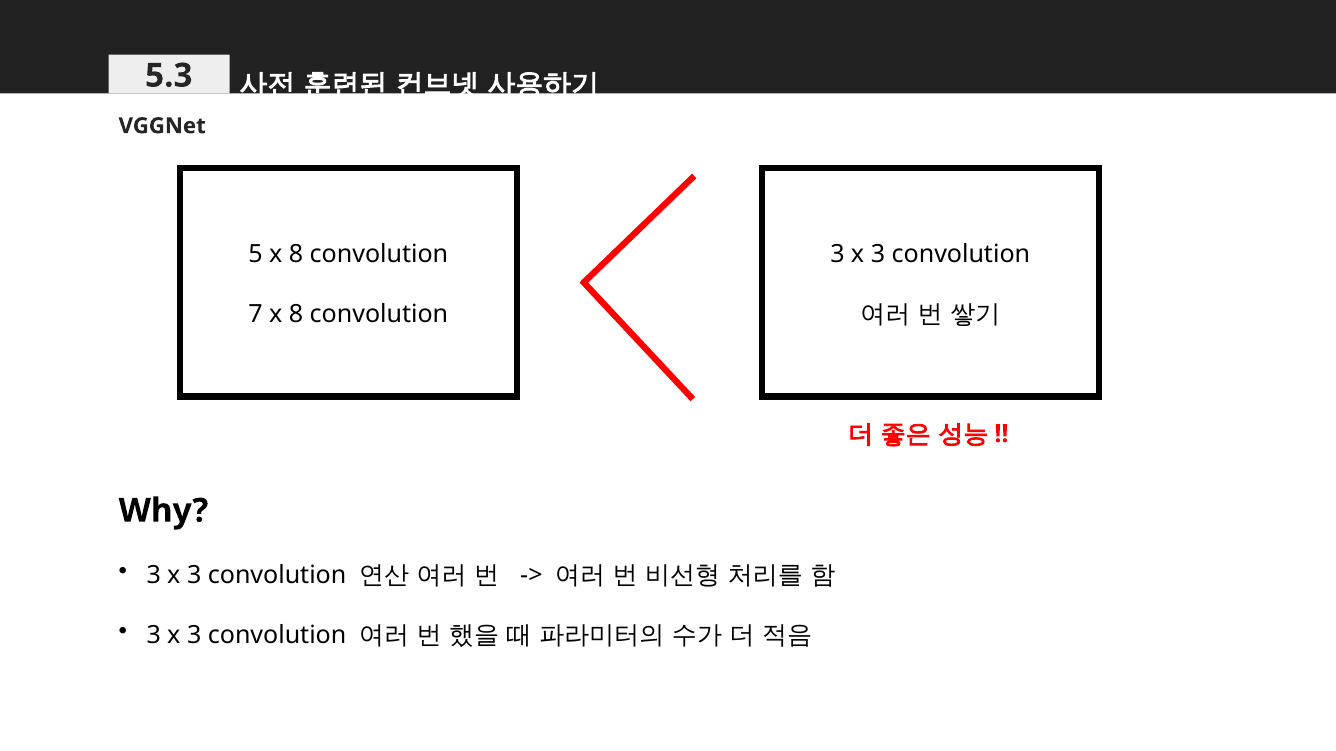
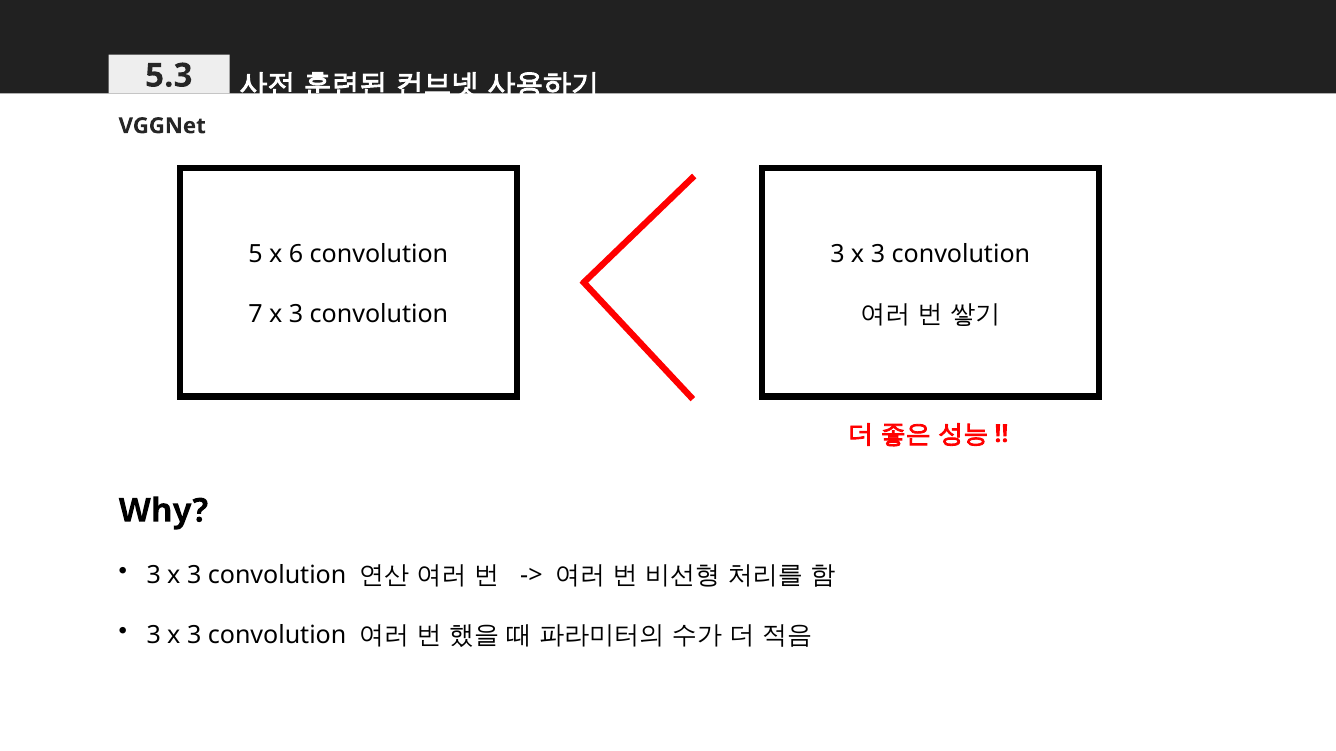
5 x 8: 8 -> 6 (296, 254)
7 x 8: 8 -> 3 (296, 314)
